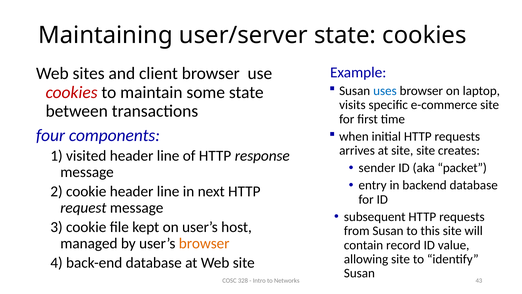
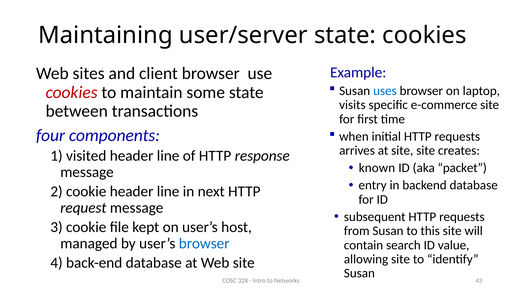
sender: sender -> known (377, 168)
browser colour: orange -> blue (204, 243)
record: record -> search (403, 245)
